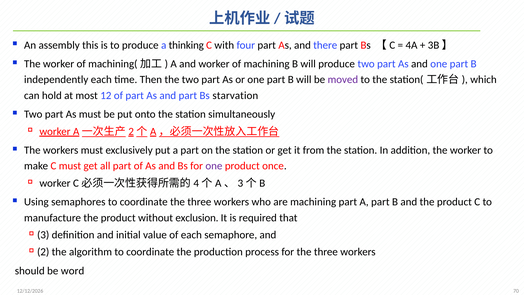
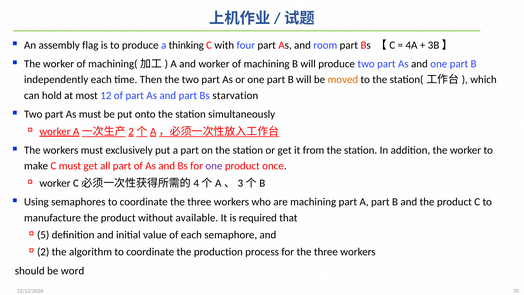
this: this -> flag (90, 45)
there: there -> room (325, 45)
moved colour: purple -> orange (343, 80)
exclusion: exclusion -> available (197, 218)
3: 3 -> 5 (43, 235)
